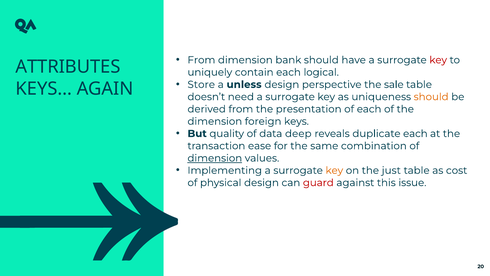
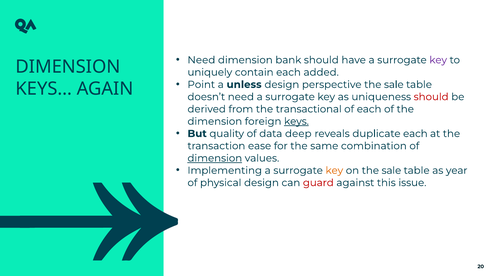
From: From -> Need (201, 60)
key colour: red -> purple (438, 60)
ATTRIBUTES: ATTRIBUTES -> DIMENSION (68, 67)
logical: logical -> added (321, 72)
Store: Store -> Point (201, 84)
should colour: orange -> red (431, 97)
presentation: presentation -> transactional (309, 109)
keys underline: none -> present (296, 121)
on the just: just -> sale (391, 170)
cost: cost -> year (457, 170)
